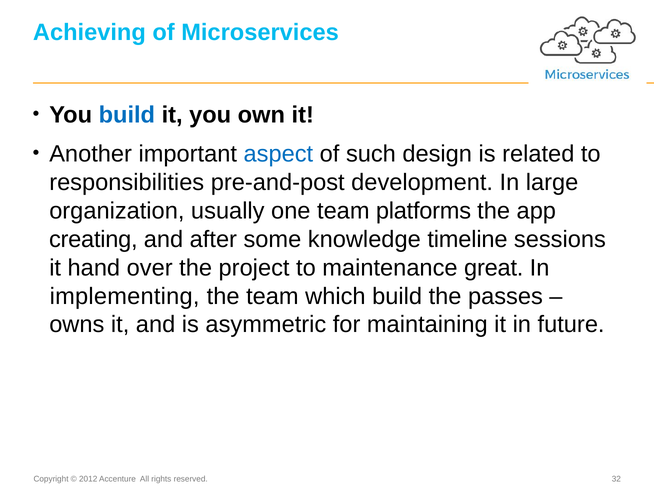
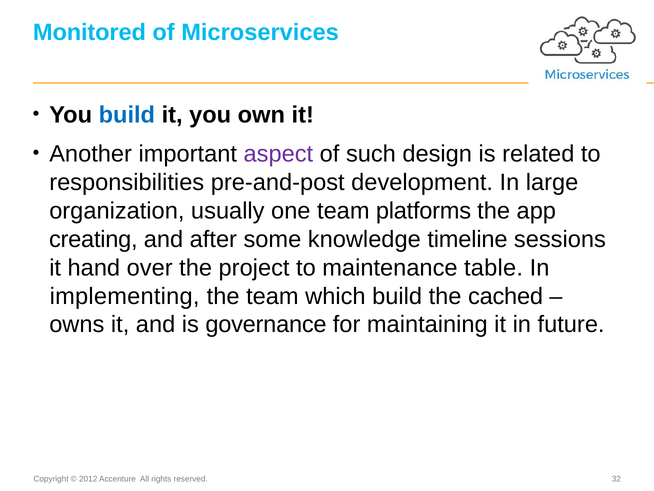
Achieving: Achieving -> Monitored (89, 32)
aspect colour: blue -> purple (278, 154)
great: great -> table (494, 268)
passes: passes -> cached (506, 296)
asymmetric: asymmetric -> governance (266, 324)
